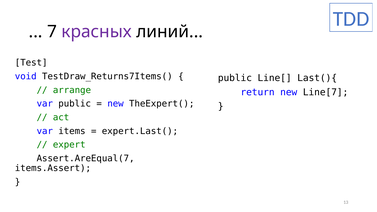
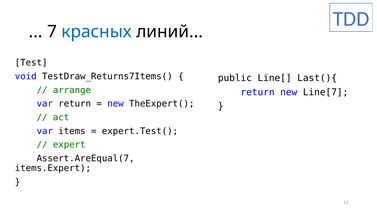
красных colour: purple -> blue (97, 32)
var public: public -> return (75, 104)
expert.Last(: expert.Last( -> expert.Test( (140, 131)
items.Assert: items.Assert -> items.Expert (53, 168)
